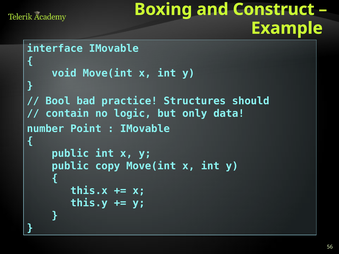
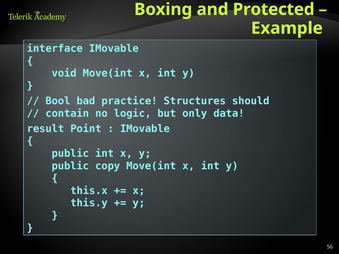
Construct: Construct -> Protected (274, 9)
number: number -> result (45, 129)
